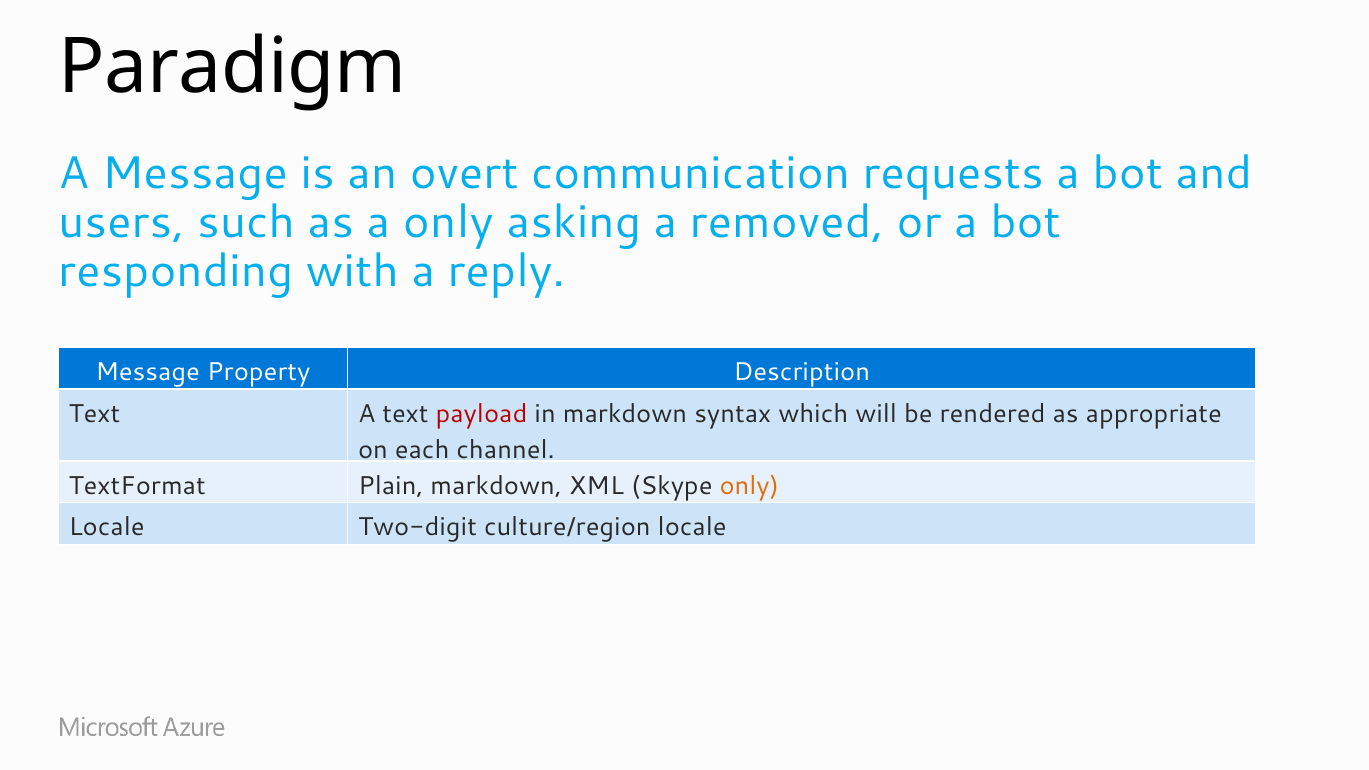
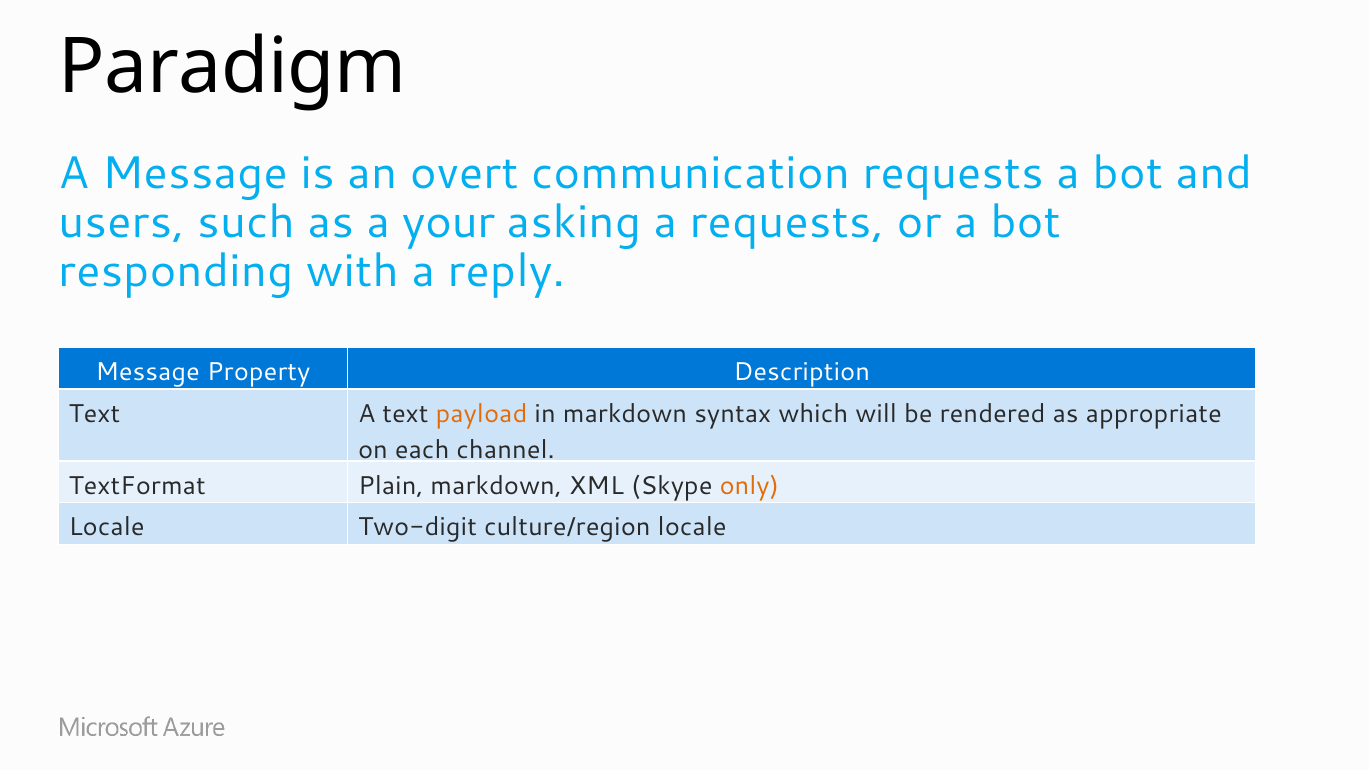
a only: only -> your (449, 222)
a removed: removed -> requests (787, 222)
payload colour: red -> orange (482, 414)
